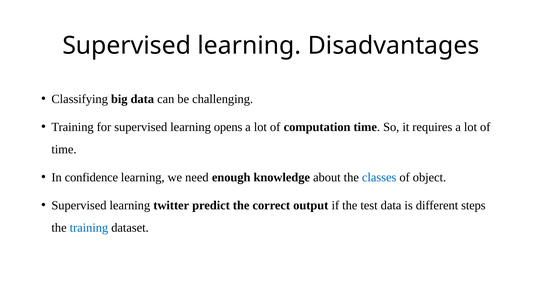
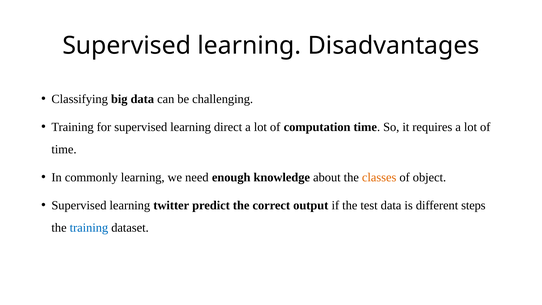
opens: opens -> direct (228, 127)
confidence: confidence -> commonly (91, 177)
classes colour: blue -> orange (379, 177)
